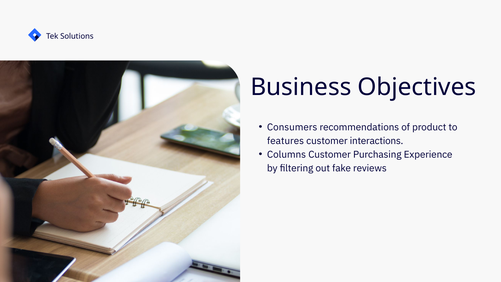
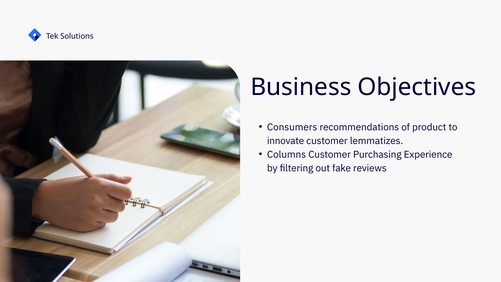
features: features -> innovate (286, 141)
interactions: interactions -> lemmatizes (377, 141)
